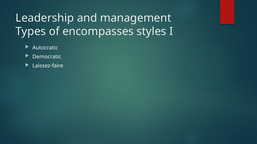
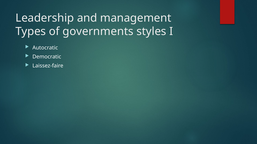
encompasses: encompasses -> governments (98, 32)
